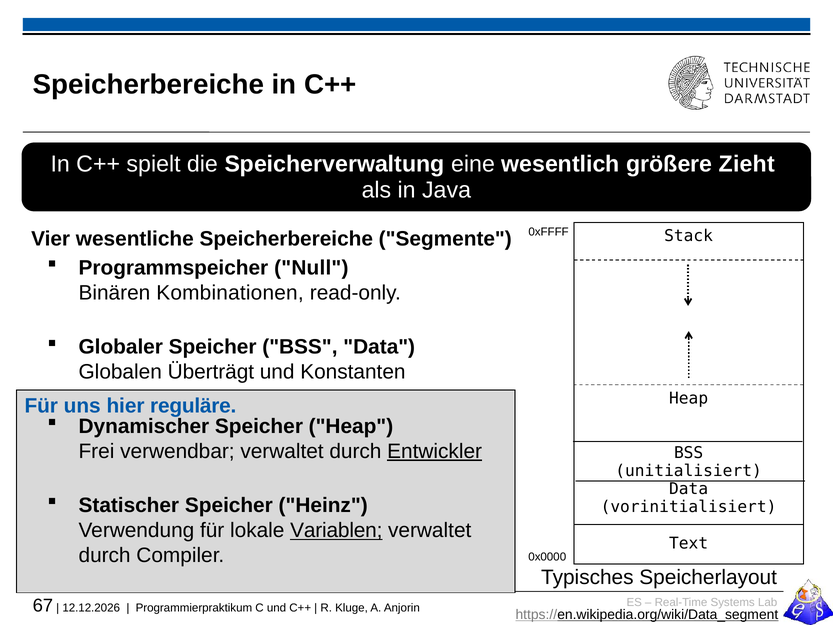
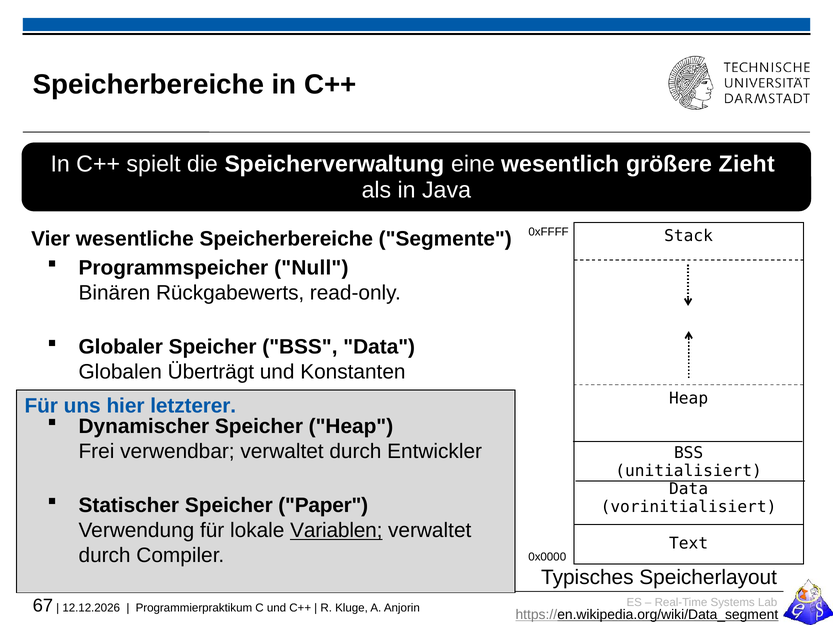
Kombinationen: Kombinationen -> Rückgabewerts (230, 293)
reguläre: reguläre -> letzterer (193, 406)
Entwickler underline: present -> none (435, 451)
Heinz: Heinz -> Paper (323, 505)
